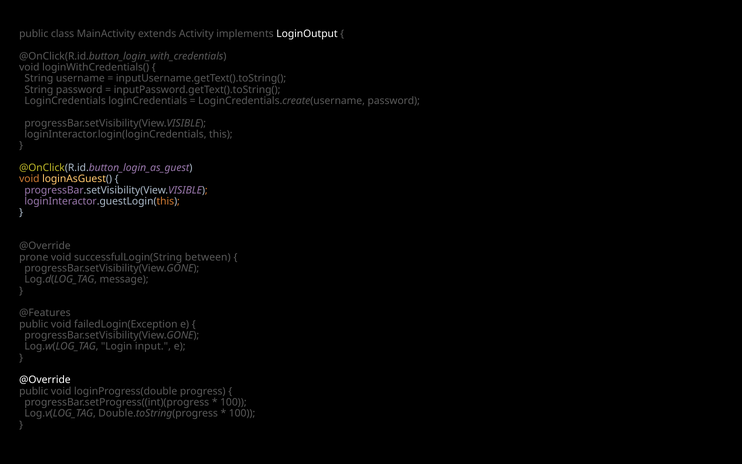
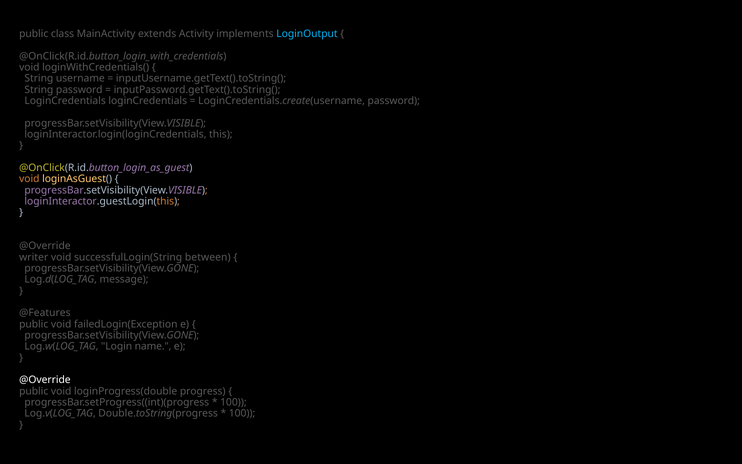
LoginOutput colour: white -> light blue (307, 34)
prone: prone -> writer (34, 257)
input: input -> name (153, 346)
